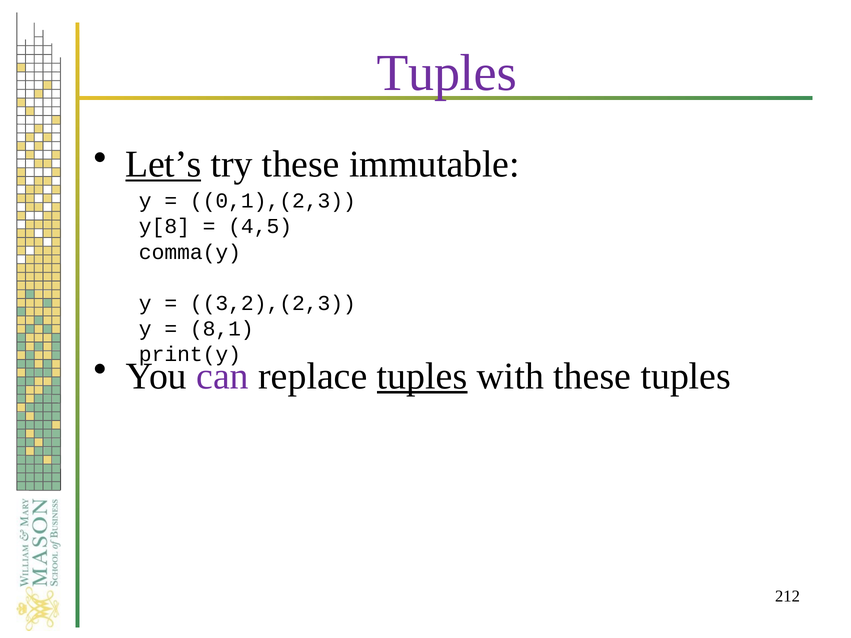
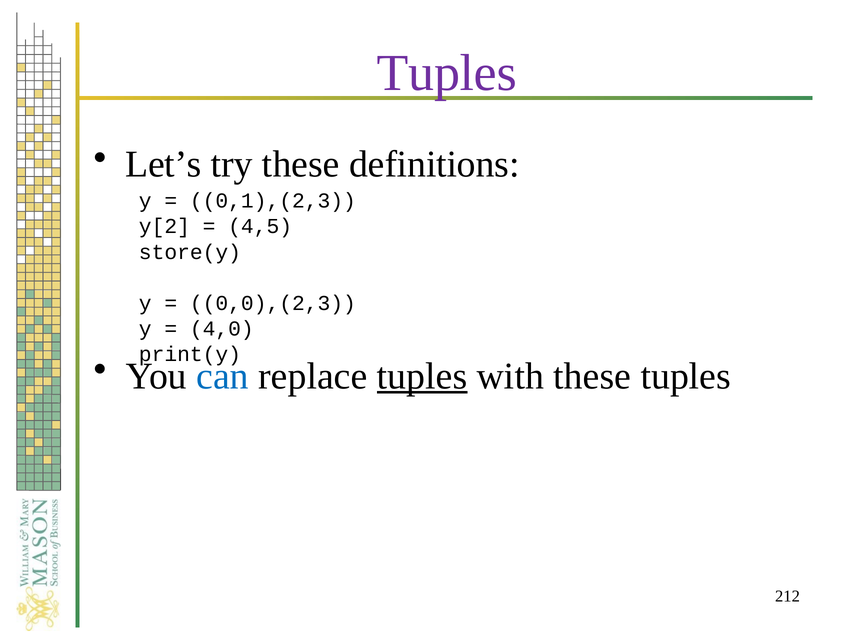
Let’s underline: present -> none (163, 164)
immutable: immutable -> definitions (434, 164)
y[8: y[8 -> y[2 (164, 227)
comma(y: comma(y -> store(y (190, 252)
3,2),(2,3: 3,2),(2,3 -> 0,0),(2,3 (273, 303)
8,1: 8,1 -> 4,0 (222, 329)
can colour: purple -> blue (223, 376)
